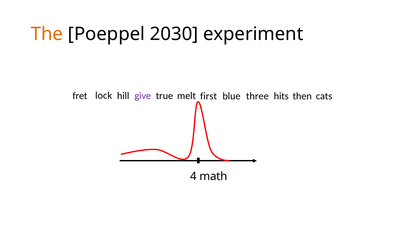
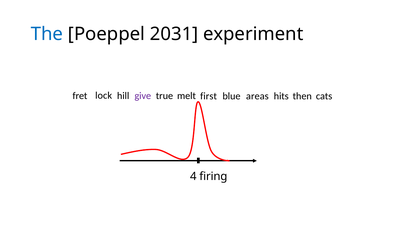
The colour: orange -> blue (47, 34)
2030: 2030 -> 2031 (174, 34)
three: three -> areas (257, 96)
math: math -> firing (213, 176)
